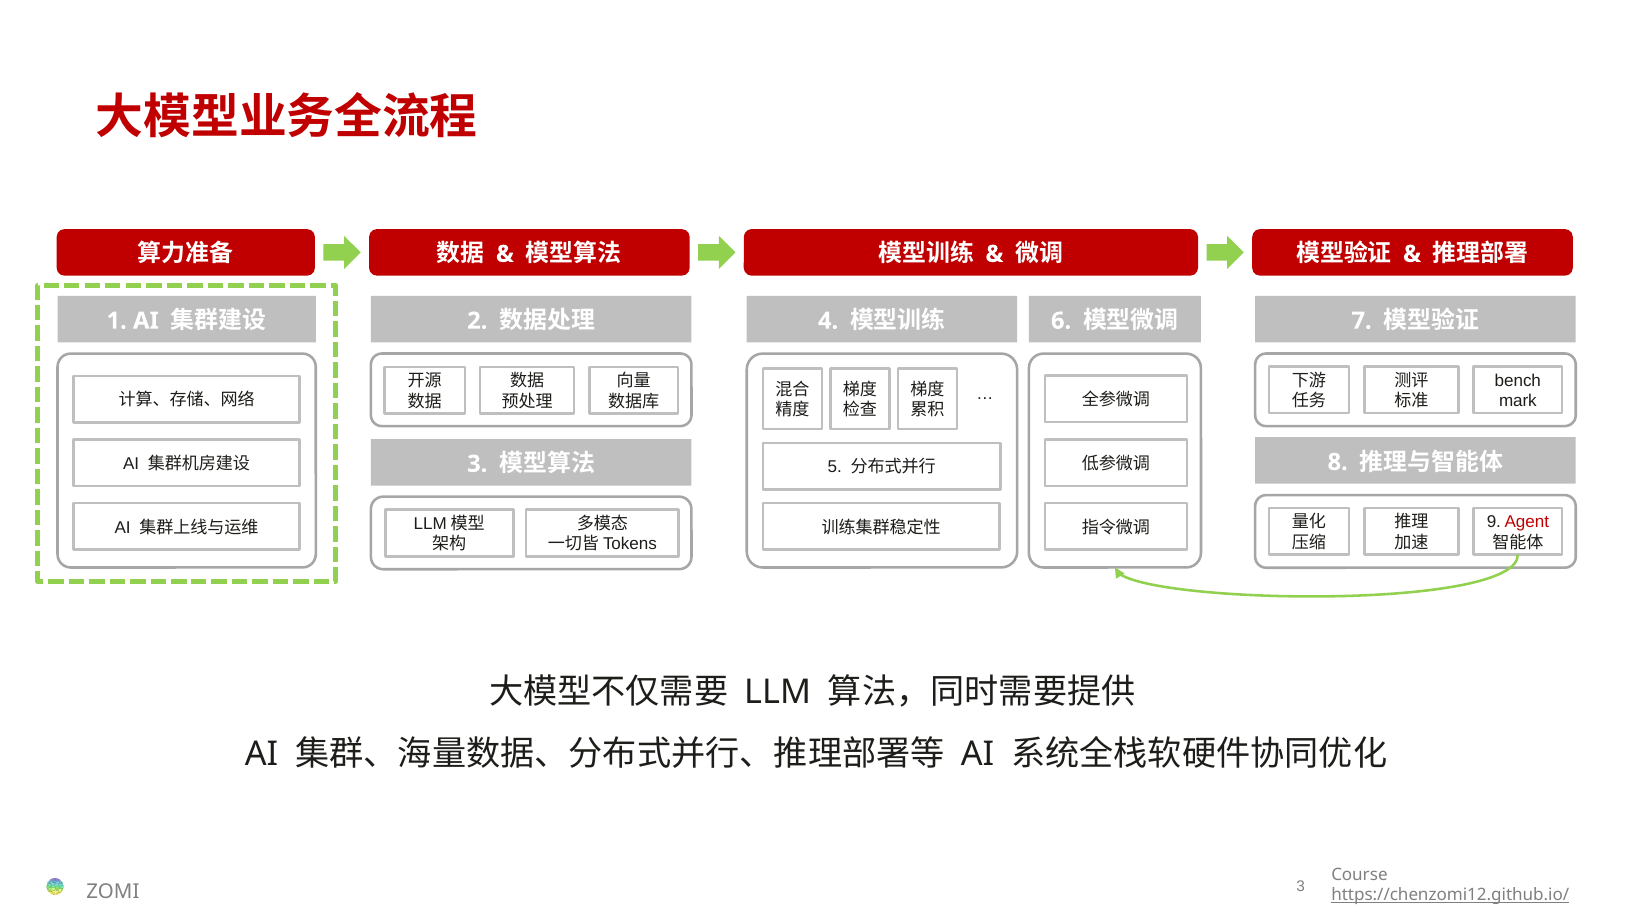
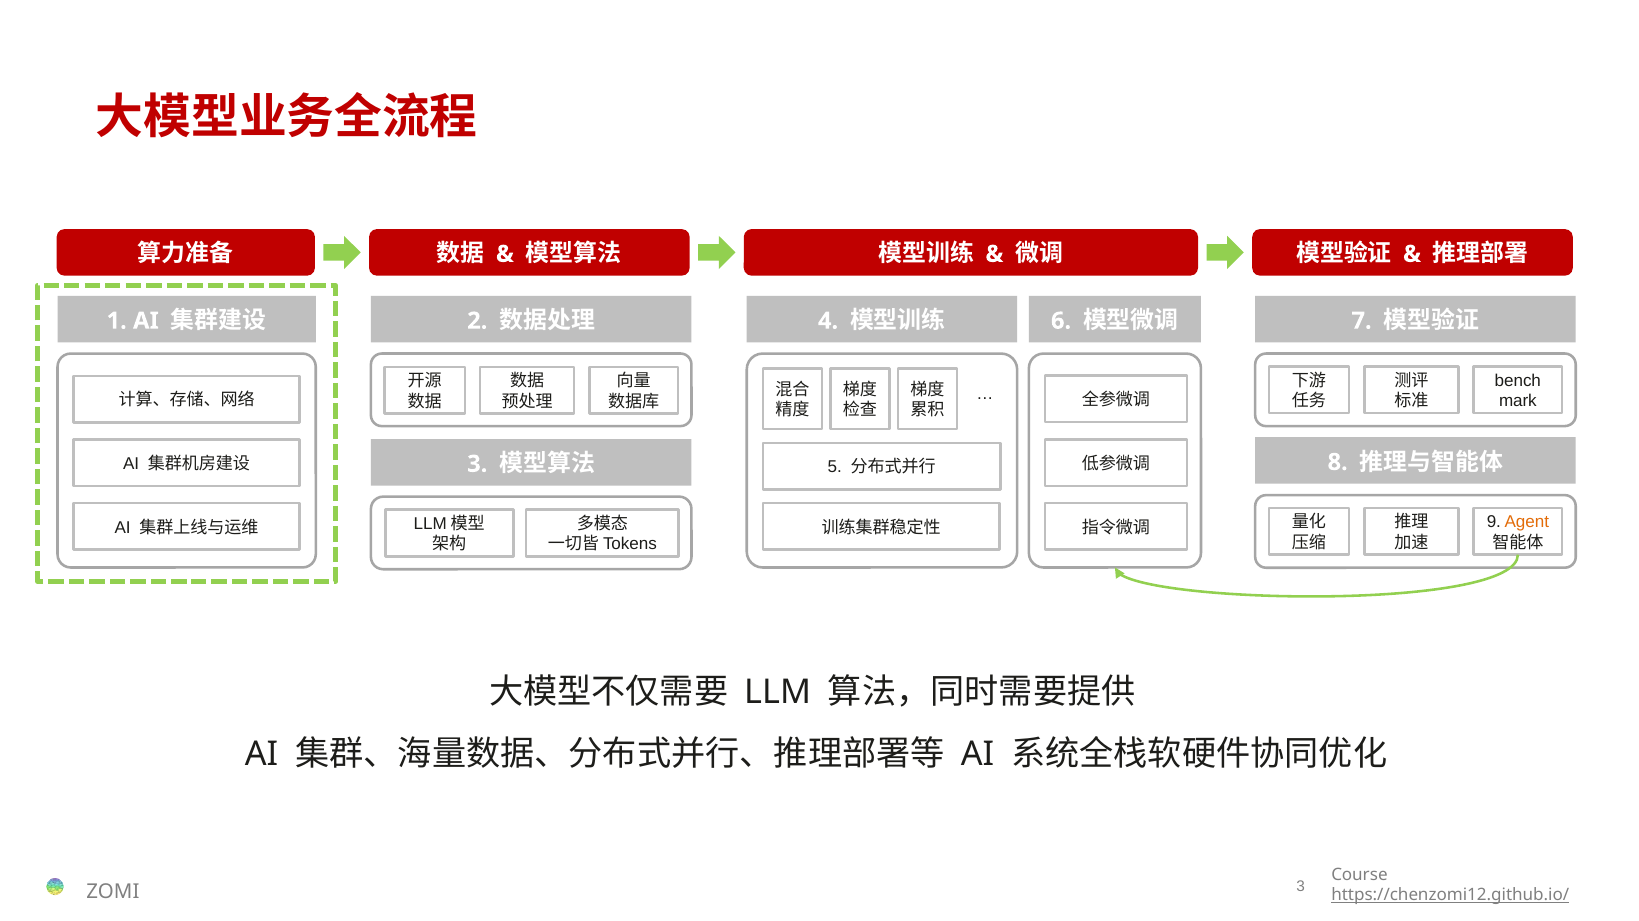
Agent colour: red -> orange (1527, 523)
